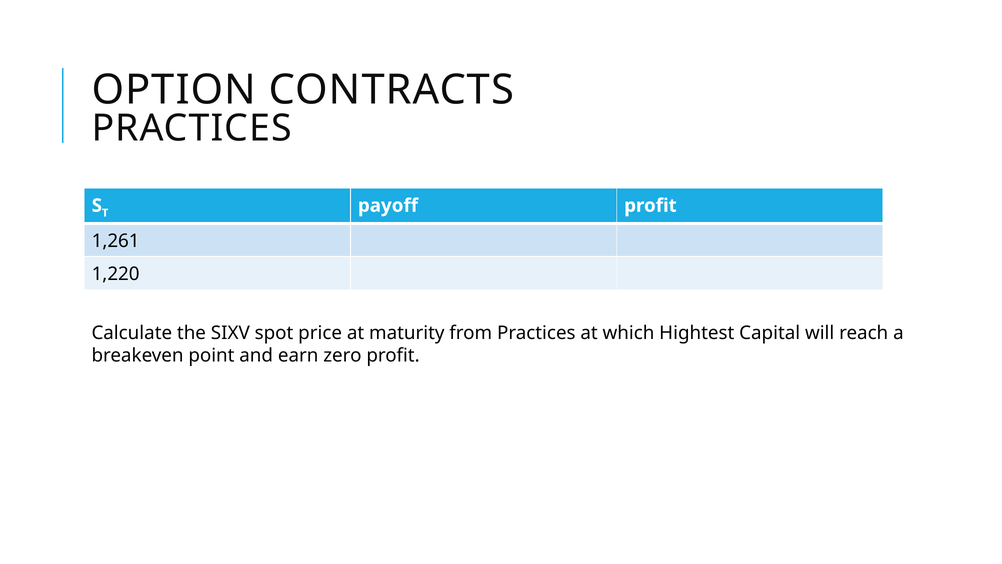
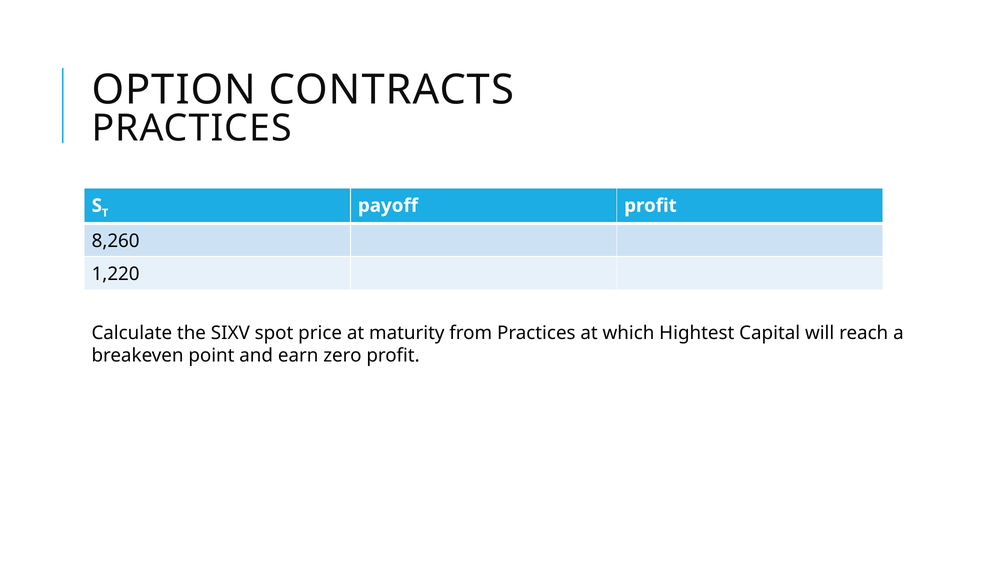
1,261: 1,261 -> 8,260 (116, 241)
